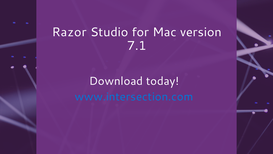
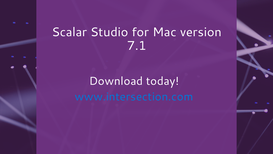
Razor: Razor -> Scalar (69, 32)
